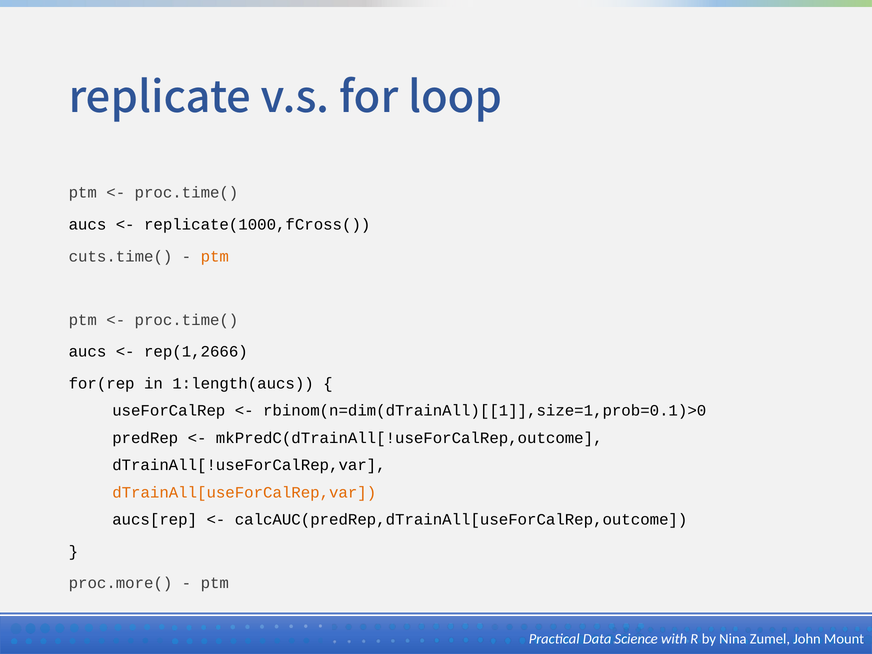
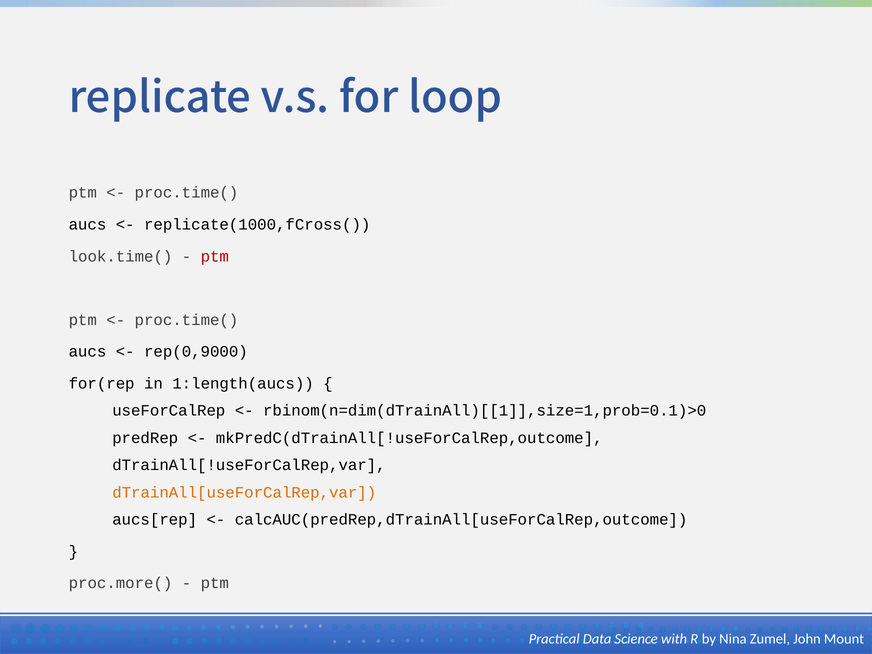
cuts.time(: cuts.time( -> look.time( (121, 256)
ptm colour: orange -> red (215, 256)
rep(1,2666: rep(1,2666 -> rep(0,9000 (196, 352)
